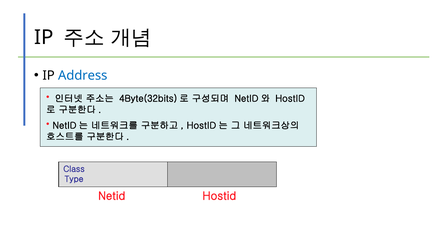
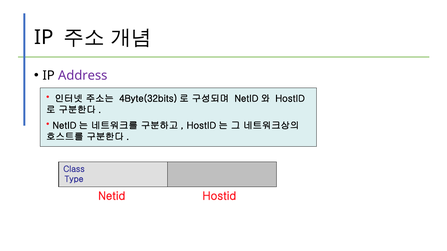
Address colour: blue -> purple (83, 76)
